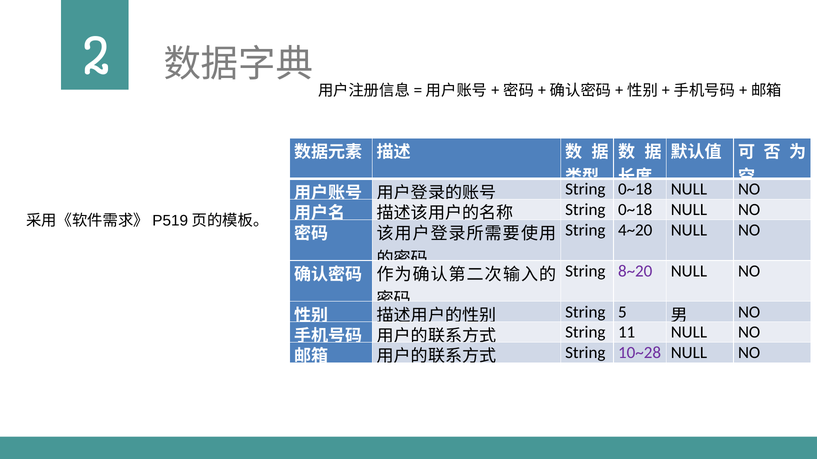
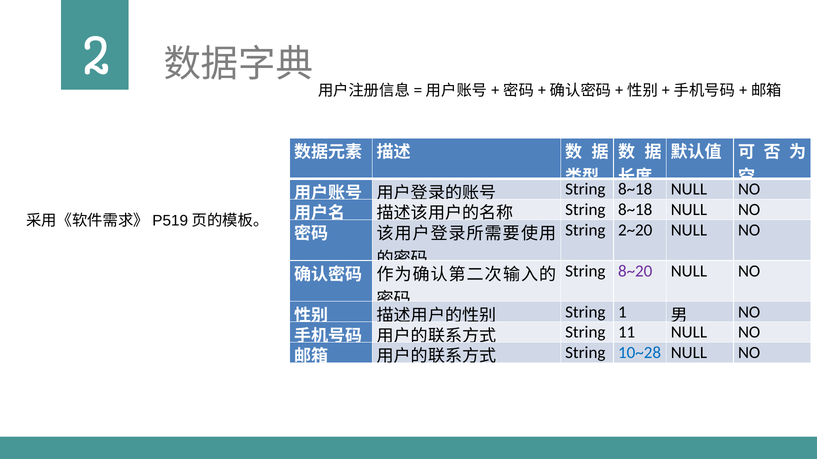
0~18: 0~18 -> 8~18 (635, 190)
0~18: 0~18 -> 8~18 (635, 210)
4~20: 4~20 -> 2~20 (635, 231)
5: 5 -> 1 (622, 312)
10~28 colour: purple -> blue (640, 353)
